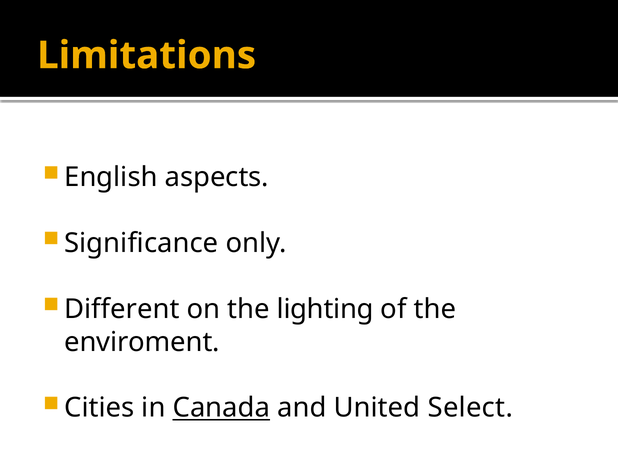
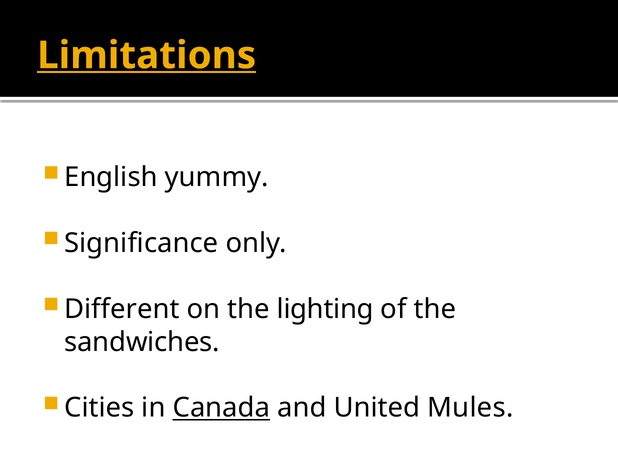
Limitations underline: none -> present (147, 56)
aspects: aspects -> yummy (217, 178)
enviroment: enviroment -> sandwiches (142, 342)
Select: Select -> Mules (470, 408)
